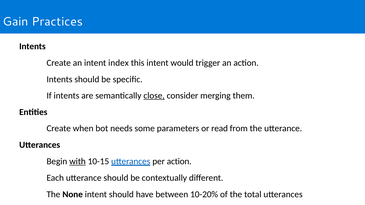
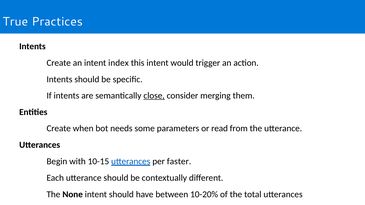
Gain: Gain -> True (15, 22)
with underline: present -> none (77, 162)
per action: action -> faster (179, 162)
